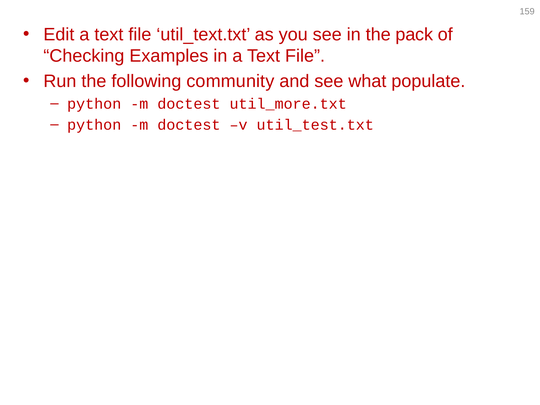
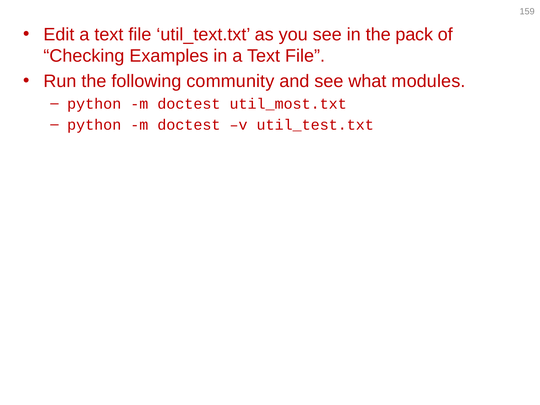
populate: populate -> modules (429, 81)
util_more.txt: util_more.txt -> util_most.txt (288, 104)
